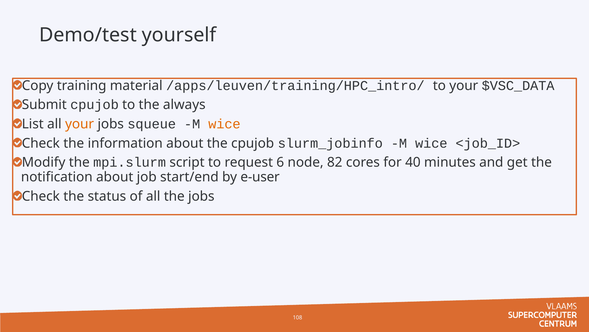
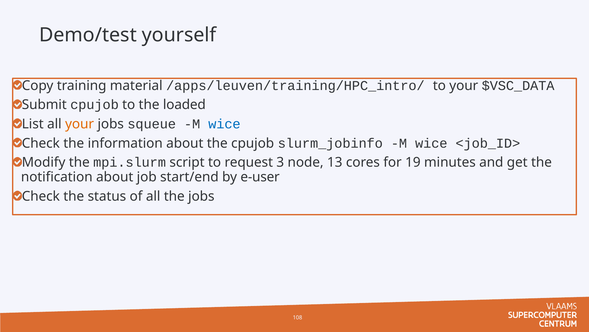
always: always -> loaded (184, 105)
wice colour: orange -> blue (224, 124)
6: 6 -> 3 (280, 162)
82: 82 -> 13 (335, 162)
40: 40 -> 19 (413, 162)
